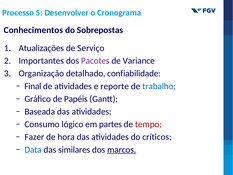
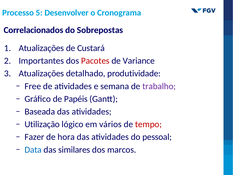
Conhecimentos: Conhecimentos -> Correlacionados (34, 30)
Serviço: Serviço -> Custará (91, 48)
Pacotes colour: purple -> red (95, 61)
Organização: Organização -> Atualizações (41, 73)
confiabilidade: confiabilidade -> produtividade (134, 73)
Final: Final -> Free (33, 86)
reporte: reporte -> semana (115, 86)
trabalho colour: blue -> purple (159, 86)
Consumo: Consumo -> Utilização (42, 124)
partes: partes -> vários (110, 124)
críticos: críticos -> pessoal (157, 137)
marcos underline: present -> none (122, 149)
